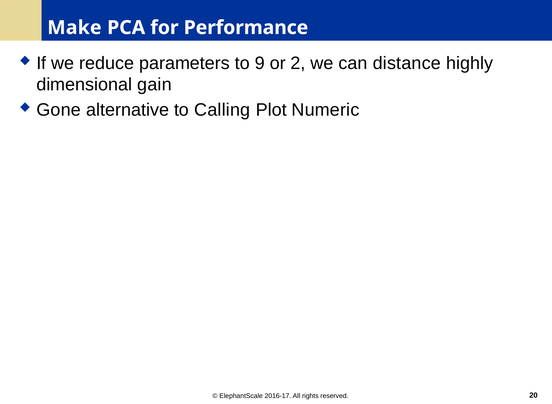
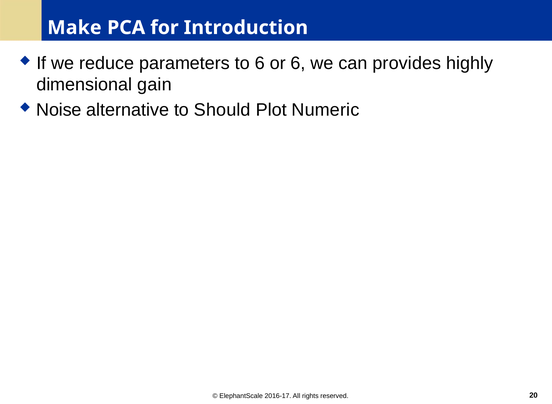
Performance: Performance -> Introduction (246, 28)
to 9: 9 -> 6 (260, 63)
or 2: 2 -> 6 (298, 63)
distance: distance -> provides (407, 63)
Gone: Gone -> Noise (59, 110)
Calling: Calling -> Should (222, 110)
